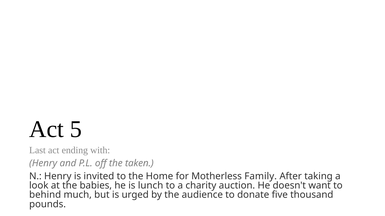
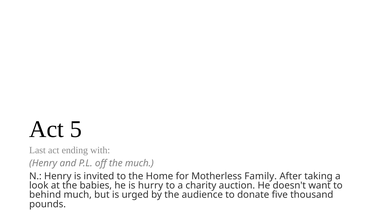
the taken: taken -> much (139, 164)
lunch: lunch -> hurry (151, 186)
